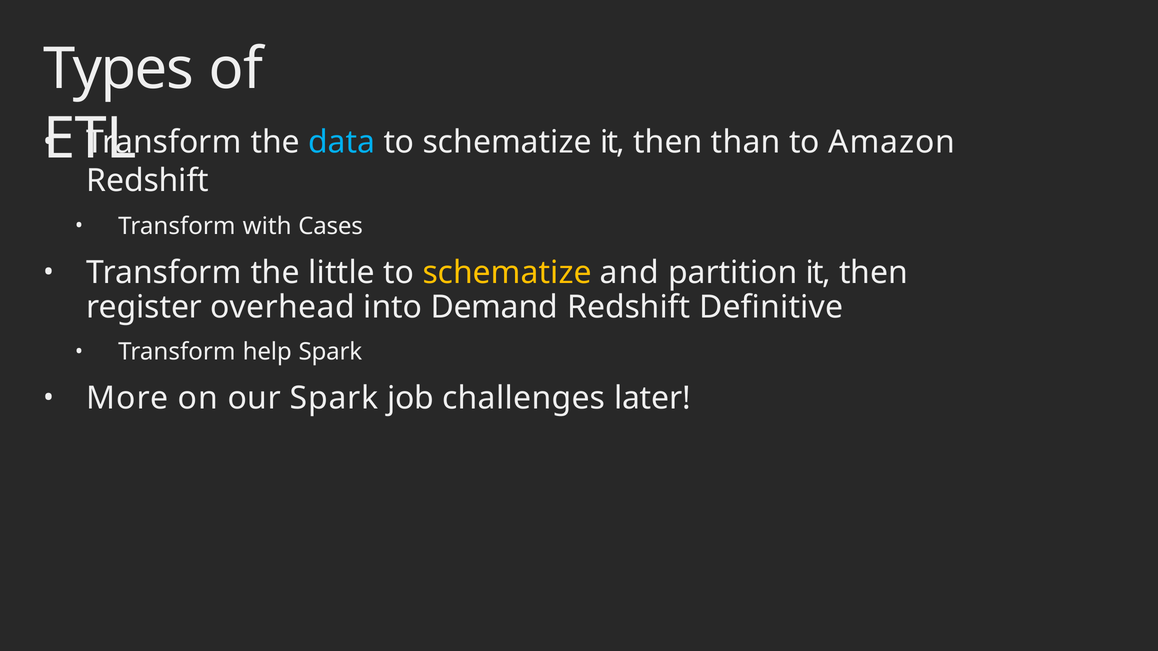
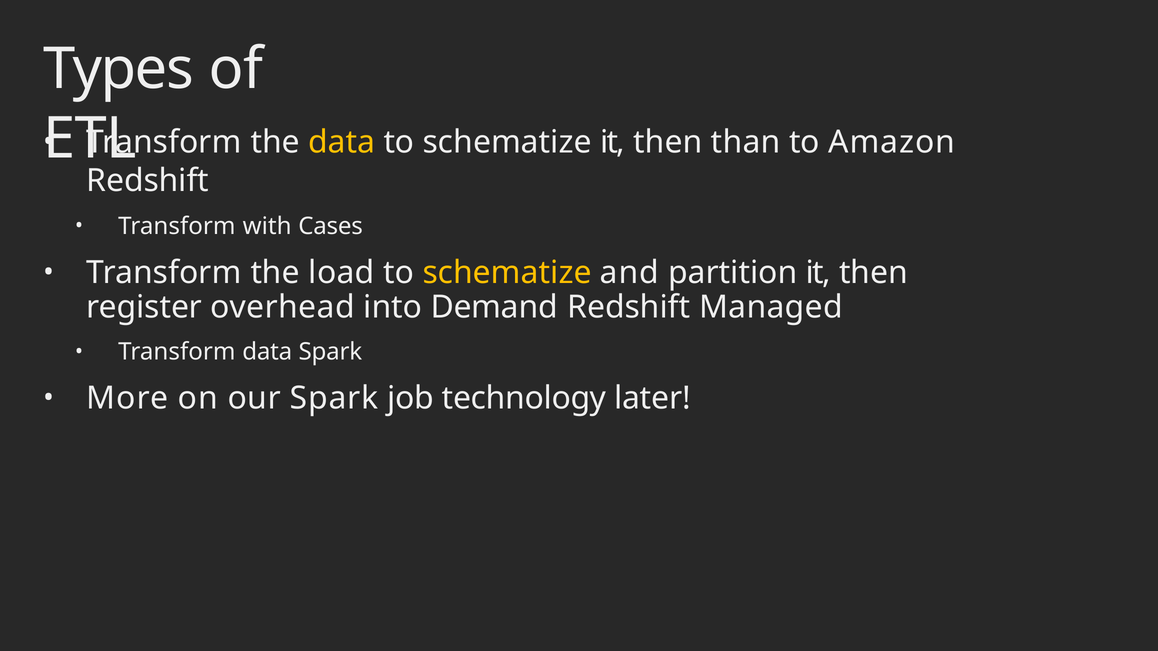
data colour: light blue -> yellow (342, 142)
little: little -> load (342, 273)
Definitive: Definitive -> Managed (771, 308)
Transform help: help -> data (267, 352)
challenges: challenges -> technology (524, 399)
